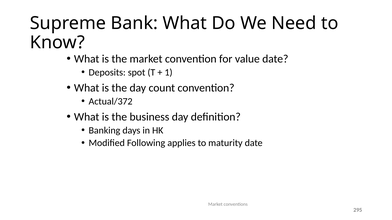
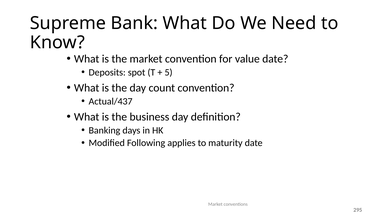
1: 1 -> 5 (169, 73)
Actual/372: Actual/372 -> Actual/437 (111, 102)
